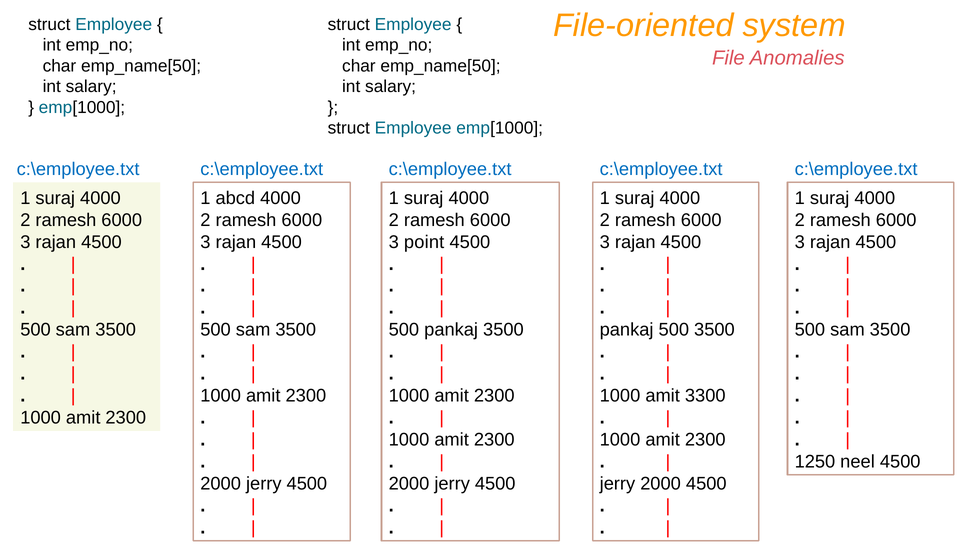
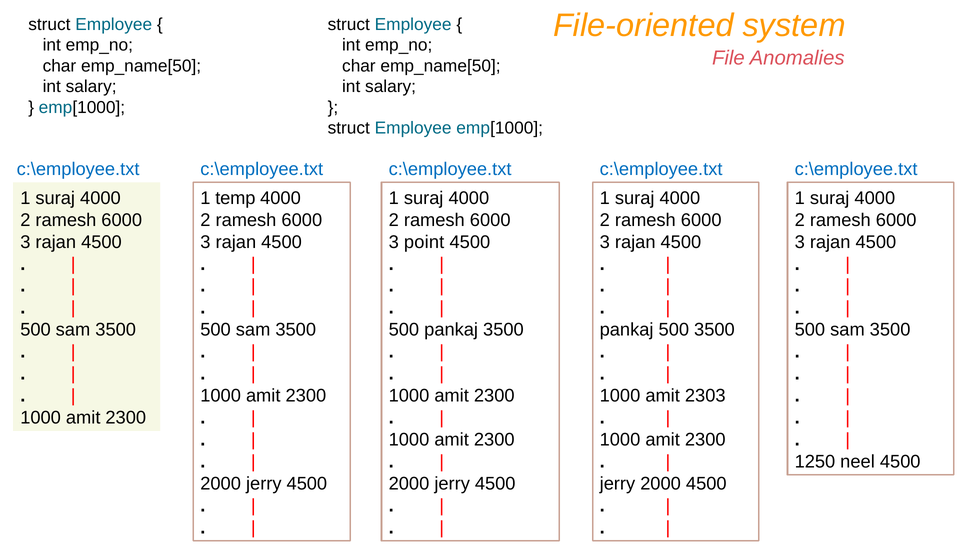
abcd: abcd -> temp (235, 198)
3300: 3300 -> 2303 (705, 395)
